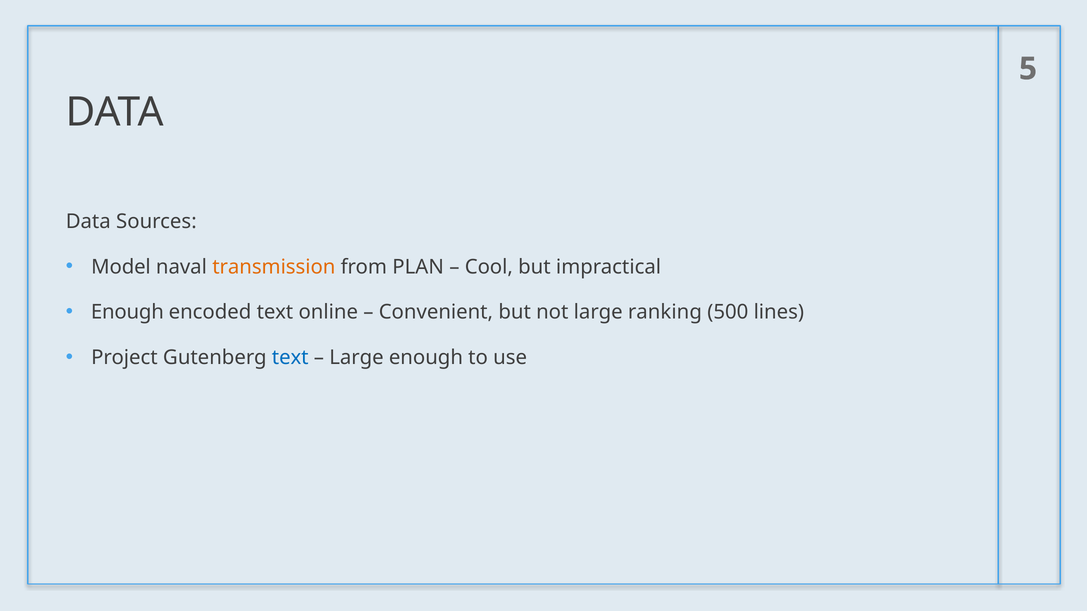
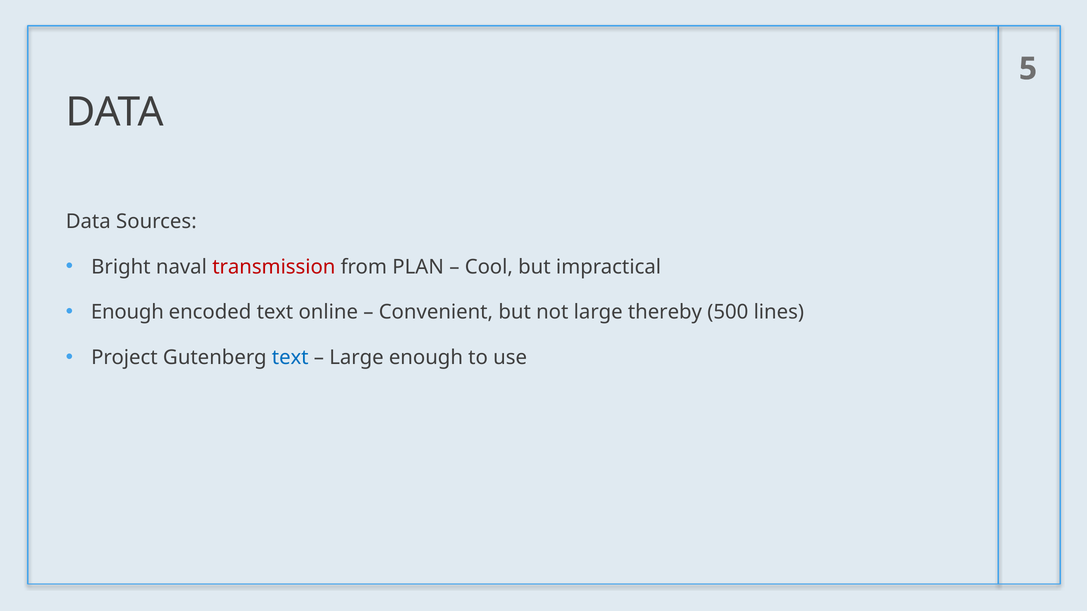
Model: Model -> Bright (121, 267)
transmission colour: orange -> red (274, 267)
ranking: ranking -> thereby (665, 312)
